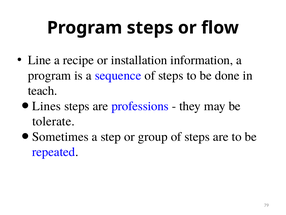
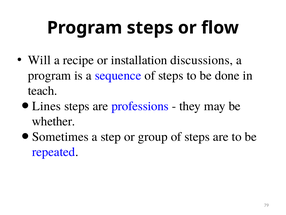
Line: Line -> Will (39, 60)
information: information -> discussions (202, 60)
tolerate: tolerate -> whether (54, 121)
